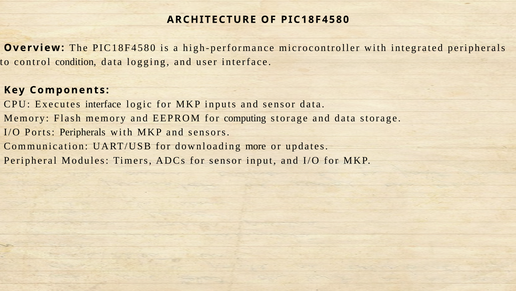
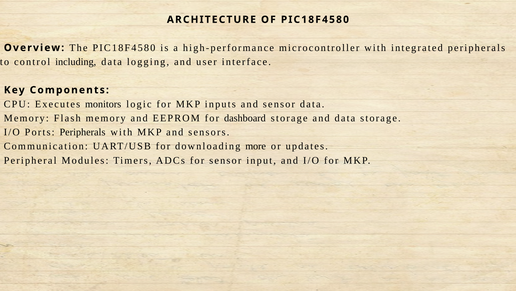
condition: condition -> including (76, 62)
Executes interface: interface -> monitors (103, 104)
computing: computing -> dashboard (245, 118)
